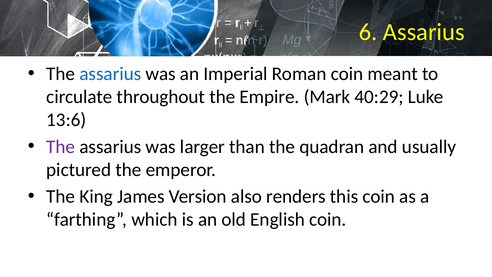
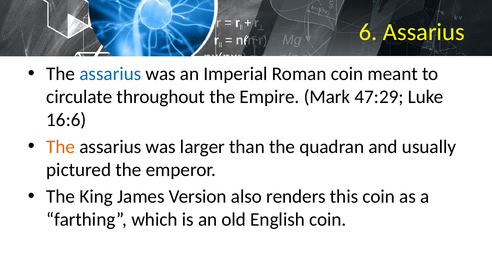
40:29: 40:29 -> 47:29 (379, 97)
13:6: 13:6 -> 16:6 (66, 120)
The colour: purple -> orange (61, 147)
